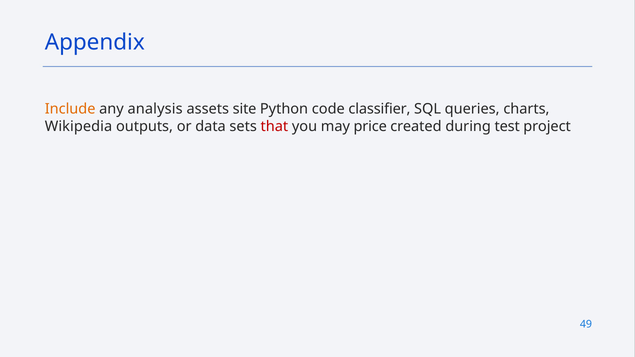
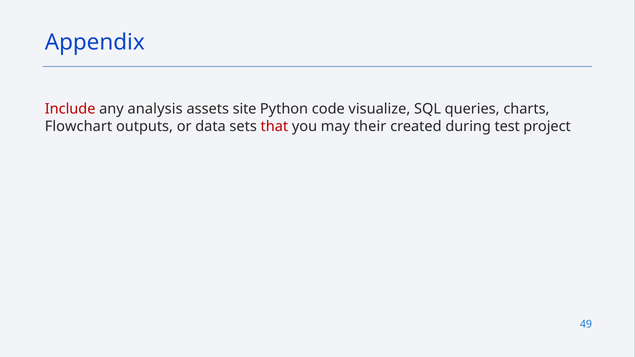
Include colour: orange -> red (70, 109)
classifier: classifier -> visualize (379, 109)
Wikipedia: Wikipedia -> Flowchart (79, 126)
price: price -> their (370, 126)
